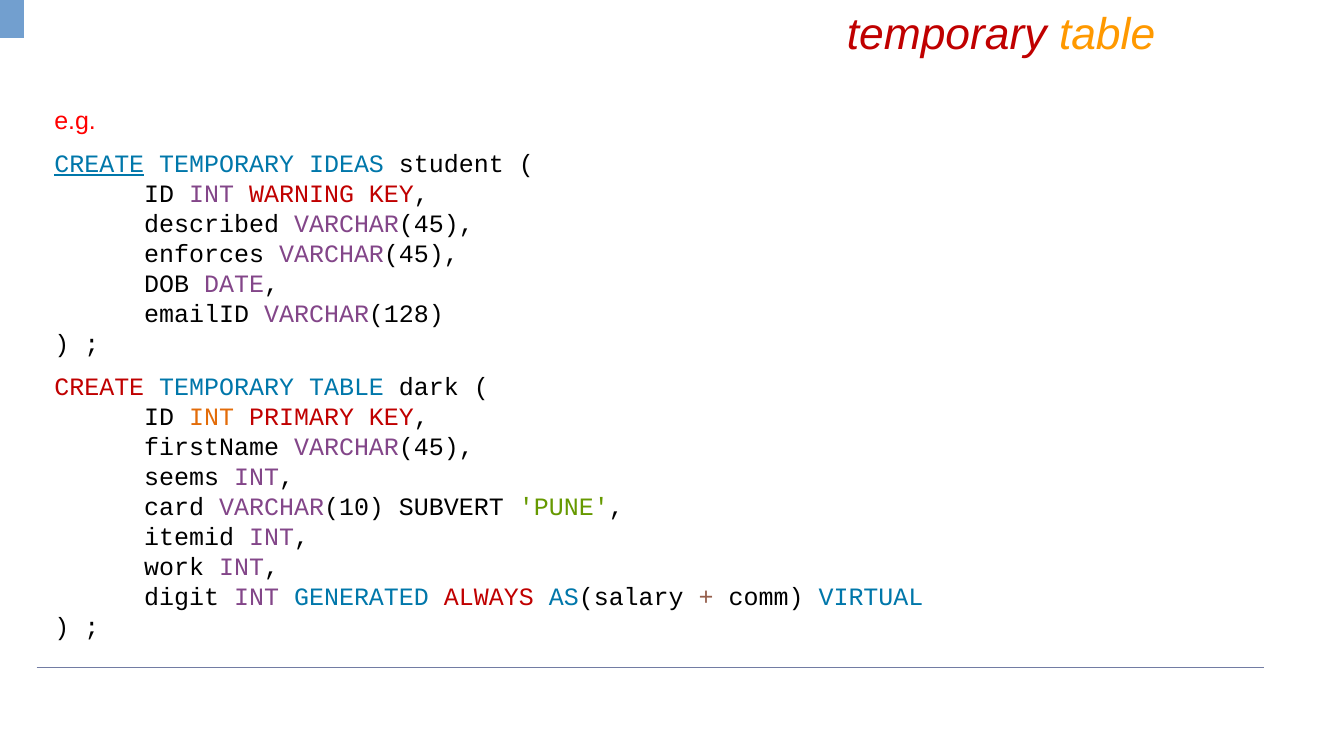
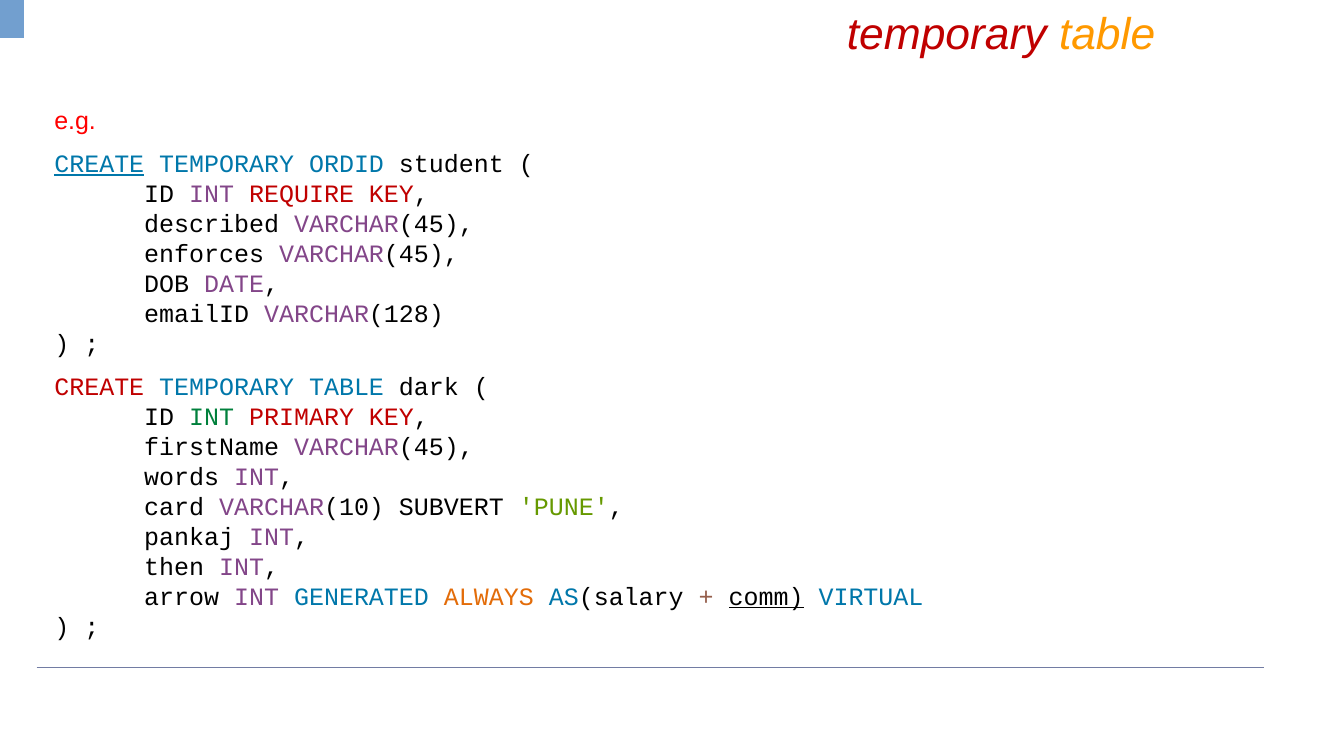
IDEAS: IDEAS -> ORDID (347, 164)
WARNING: WARNING -> REQUIRE (302, 194)
INT colour: orange -> green (212, 417)
seems: seems -> words (182, 477)
itemid: itemid -> pankaj (189, 537)
work: work -> then (174, 567)
digit: digit -> arrow (182, 597)
ALWAYS colour: red -> orange (489, 597)
comm underline: none -> present (766, 597)
